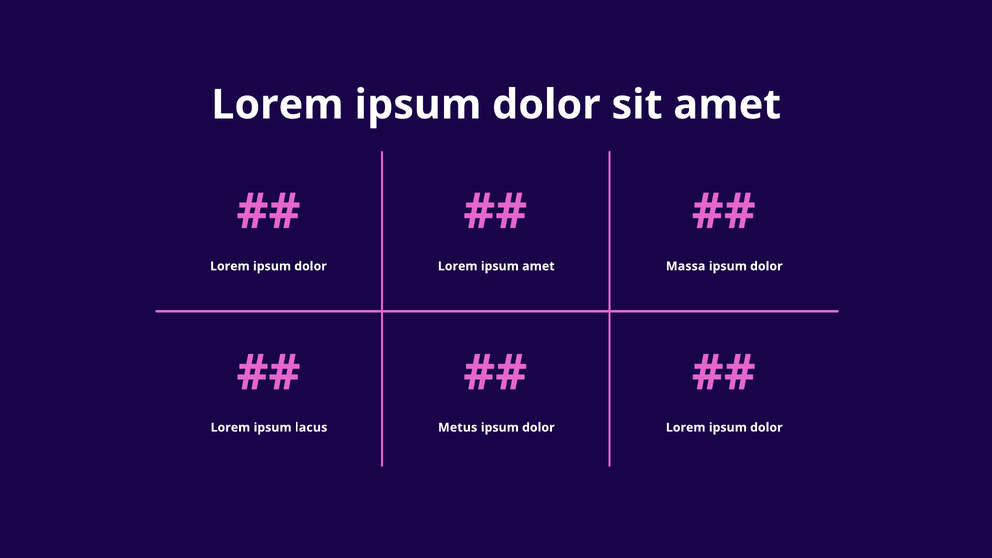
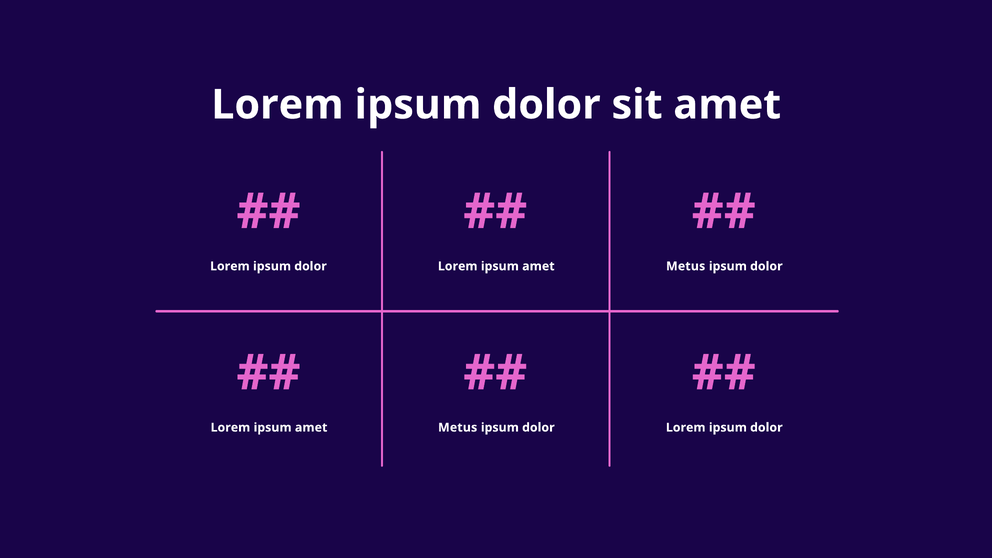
Massa: Massa -> Metus (686, 266)
lacus: lacus -> amet (311, 428)
